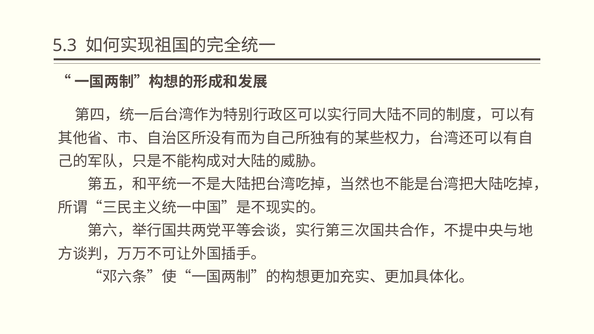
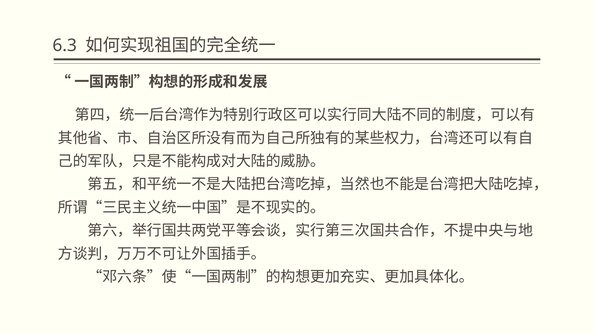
5.3: 5.3 -> 6.3 (65, 46)
